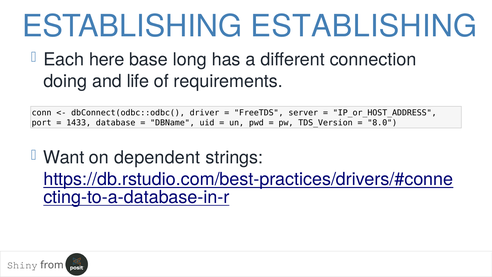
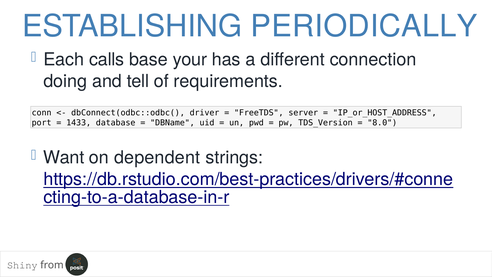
ESTABLISHING ESTABLISHING: ESTABLISHING -> PERIODICALLY (364, 26)
here: here -> calls (107, 60)
long: long -> your (190, 60)
life: life -> tell (138, 81)
